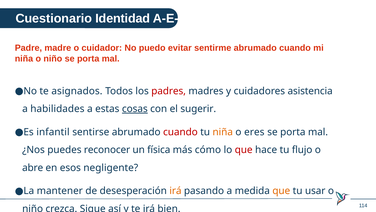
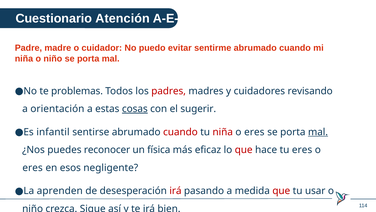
Identidad: Identidad -> Atención (123, 18)
asignados: asignados -> problemas (77, 91)
asistencia: asistencia -> revisando (310, 91)
habilidades: habilidades -> orientación (57, 109)
niña colour: orange -> red (223, 132)
mal underline: none -> present (318, 132)
cómo: cómo -> eficaz (208, 150)
tu flujo: flujo -> eres (302, 150)
abre: abre -> eres (33, 167)
mantener: mantener -> aprenden (60, 191)
irá colour: orange -> red (175, 191)
que colour: orange -> red (281, 191)
